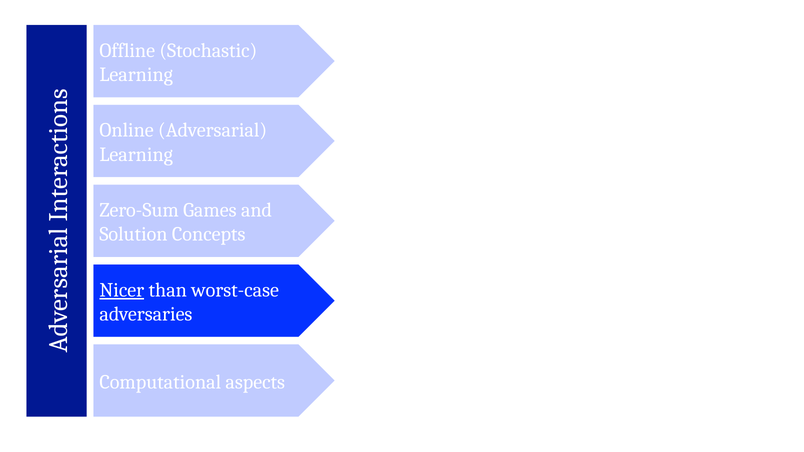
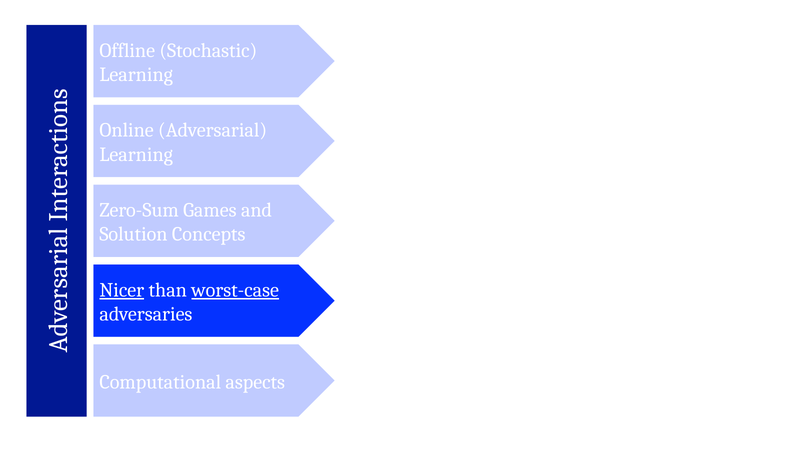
worst-case underline: none -> present (235, 290)
